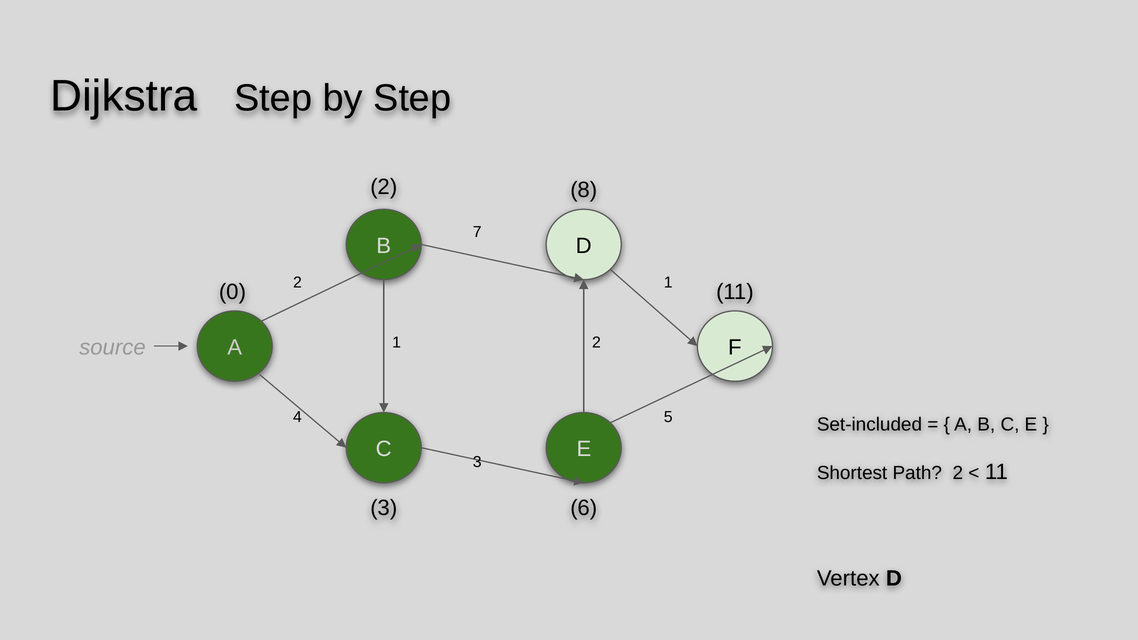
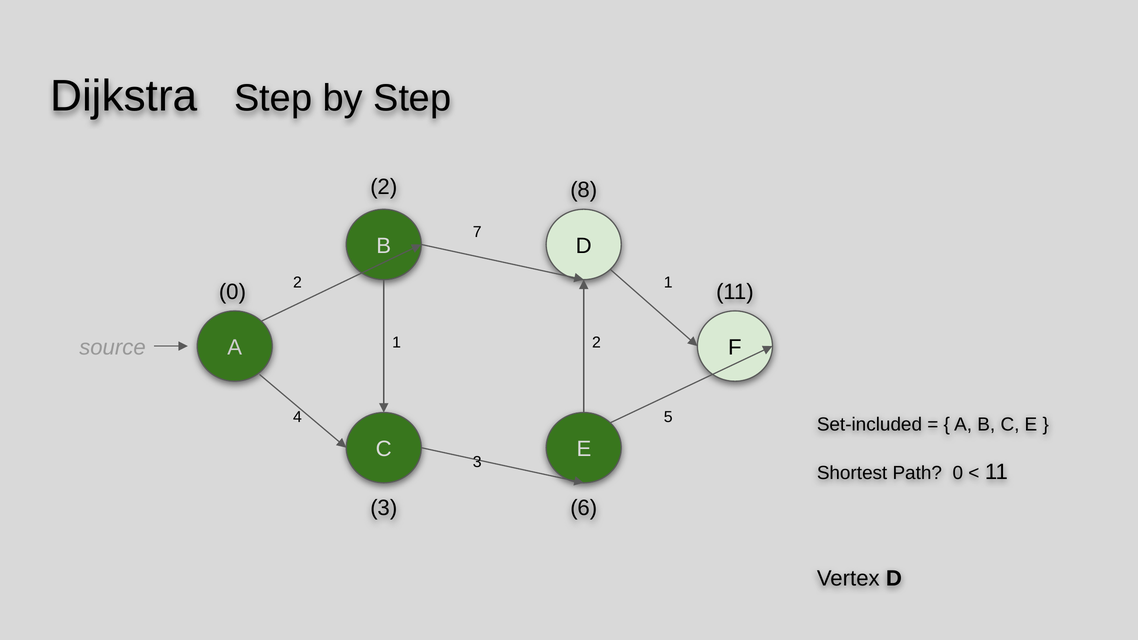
Path 2: 2 -> 0 (958, 473)
